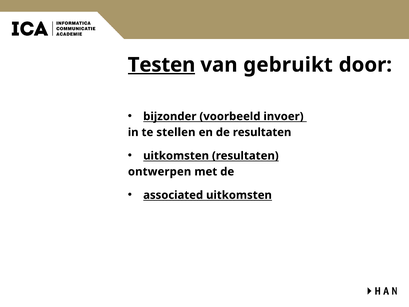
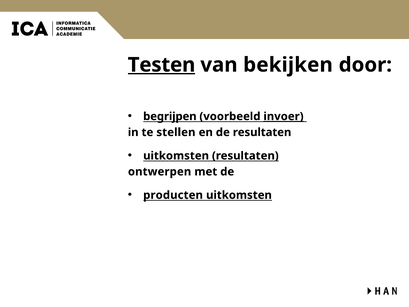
gebruikt: gebruikt -> bekijken (288, 65)
bijzonder: bijzonder -> begrijpen (170, 116)
invoer underline: none -> present (283, 116)
associated: associated -> producten (173, 195)
